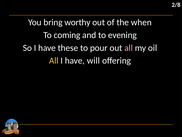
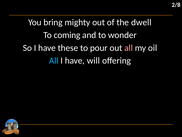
worthy: worthy -> mighty (77, 22)
when: when -> dwell (141, 22)
evening: evening -> wonder (122, 35)
All colour: yellow -> light blue (54, 60)
